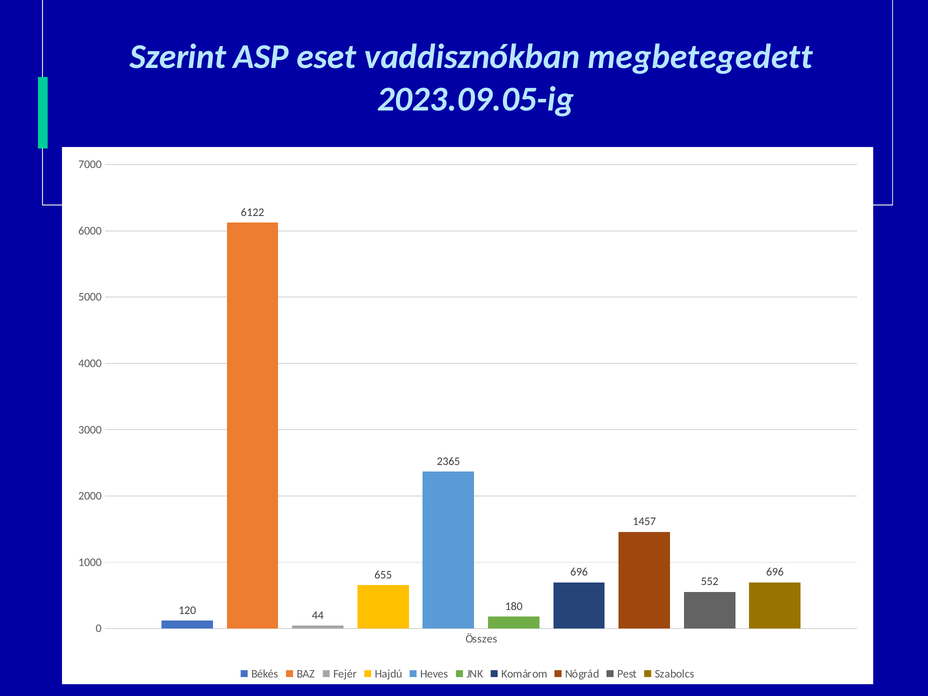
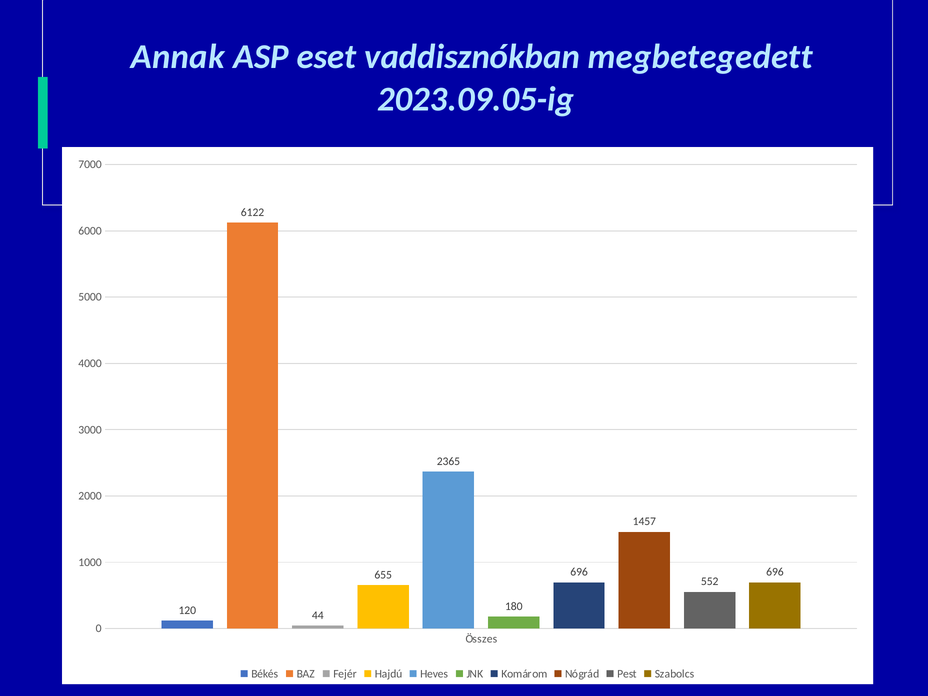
Szerint: Szerint -> Annak (178, 57)
